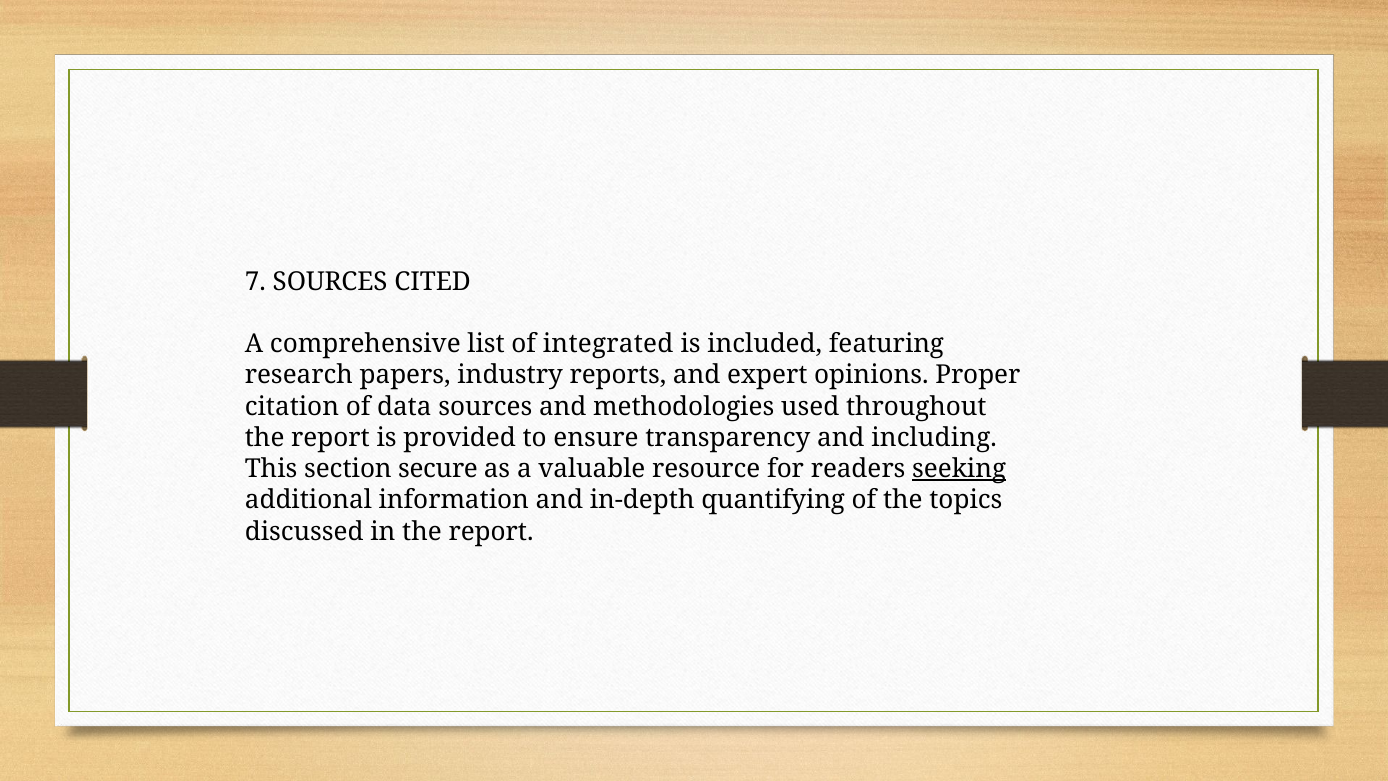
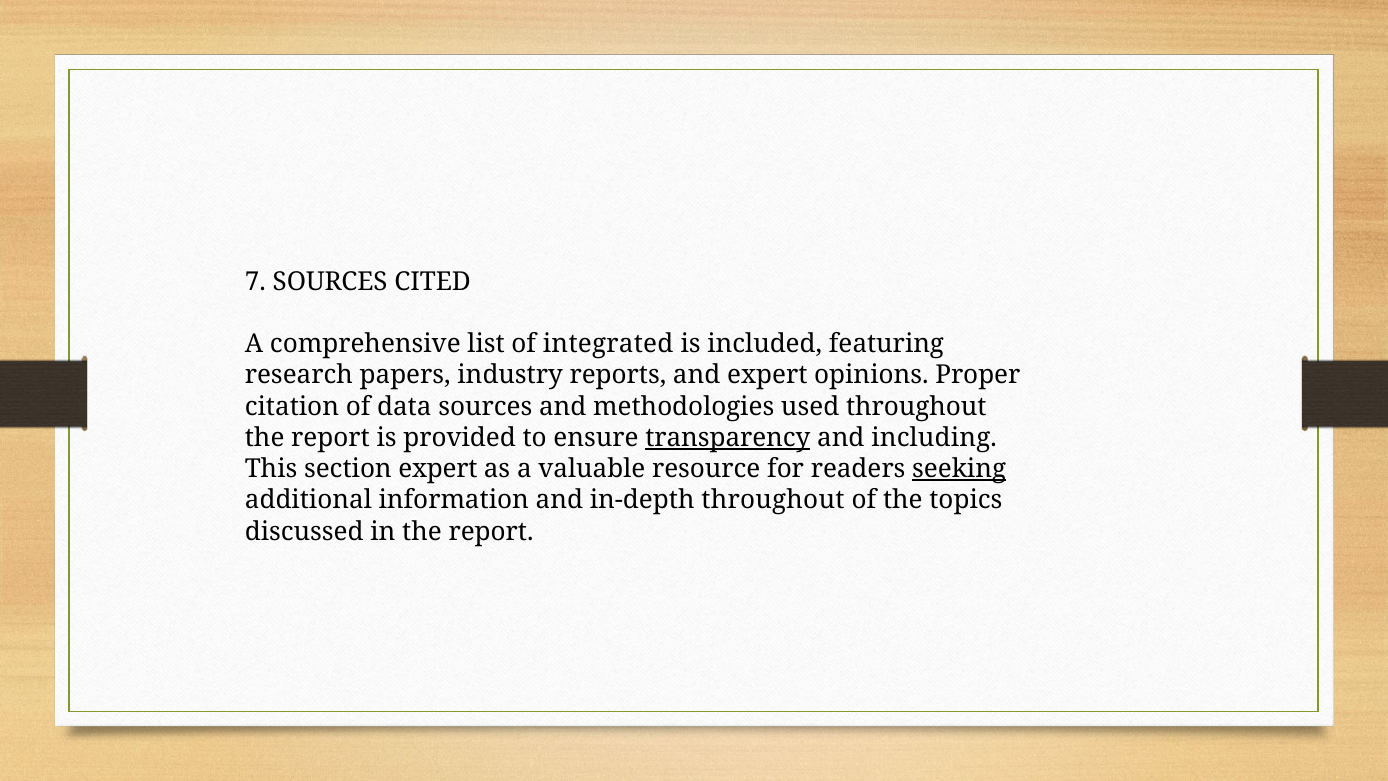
transparency underline: none -> present (728, 438)
section secure: secure -> expert (438, 469)
in-depth quantifying: quantifying -> throughout (773, 500)
